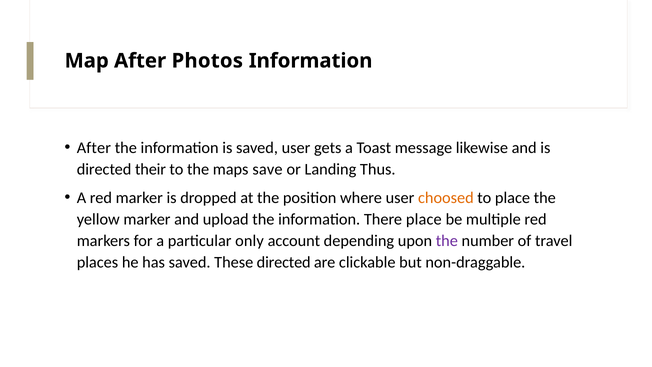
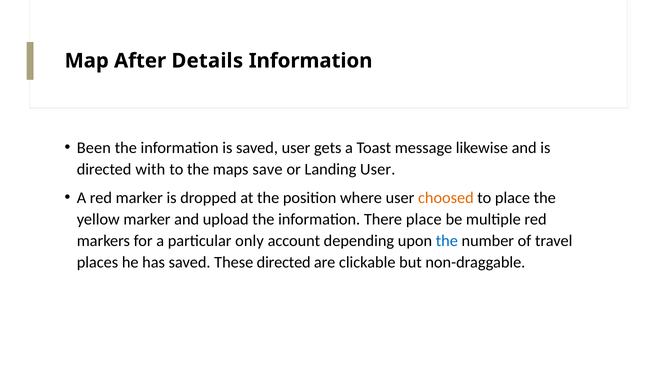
Photos: Photos -> Details (207, 61)
After: After -> Been (94, 148)
their: their -> with (150, 169)
Landing Thus: Thus -> User (378, 169)
the colour: purple -> blue (447, 241)
